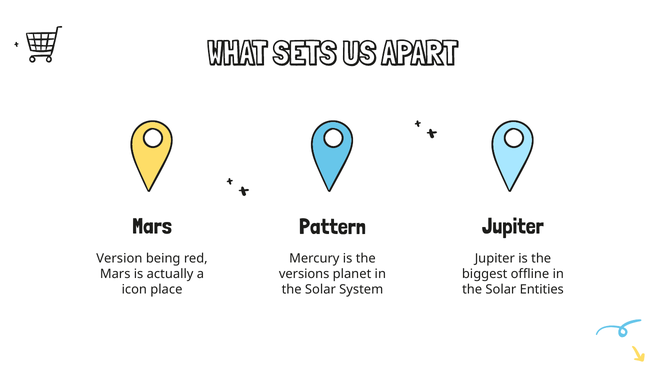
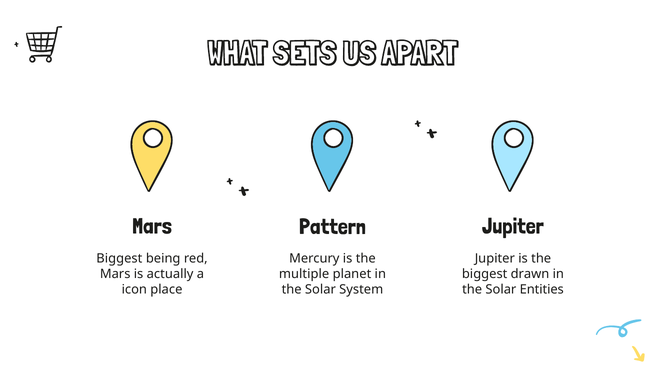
Version: Version -> Biggest (119, 259)
versions: versions -> multiple (304, 274)
offline: offline -> drawn (530, 274)
